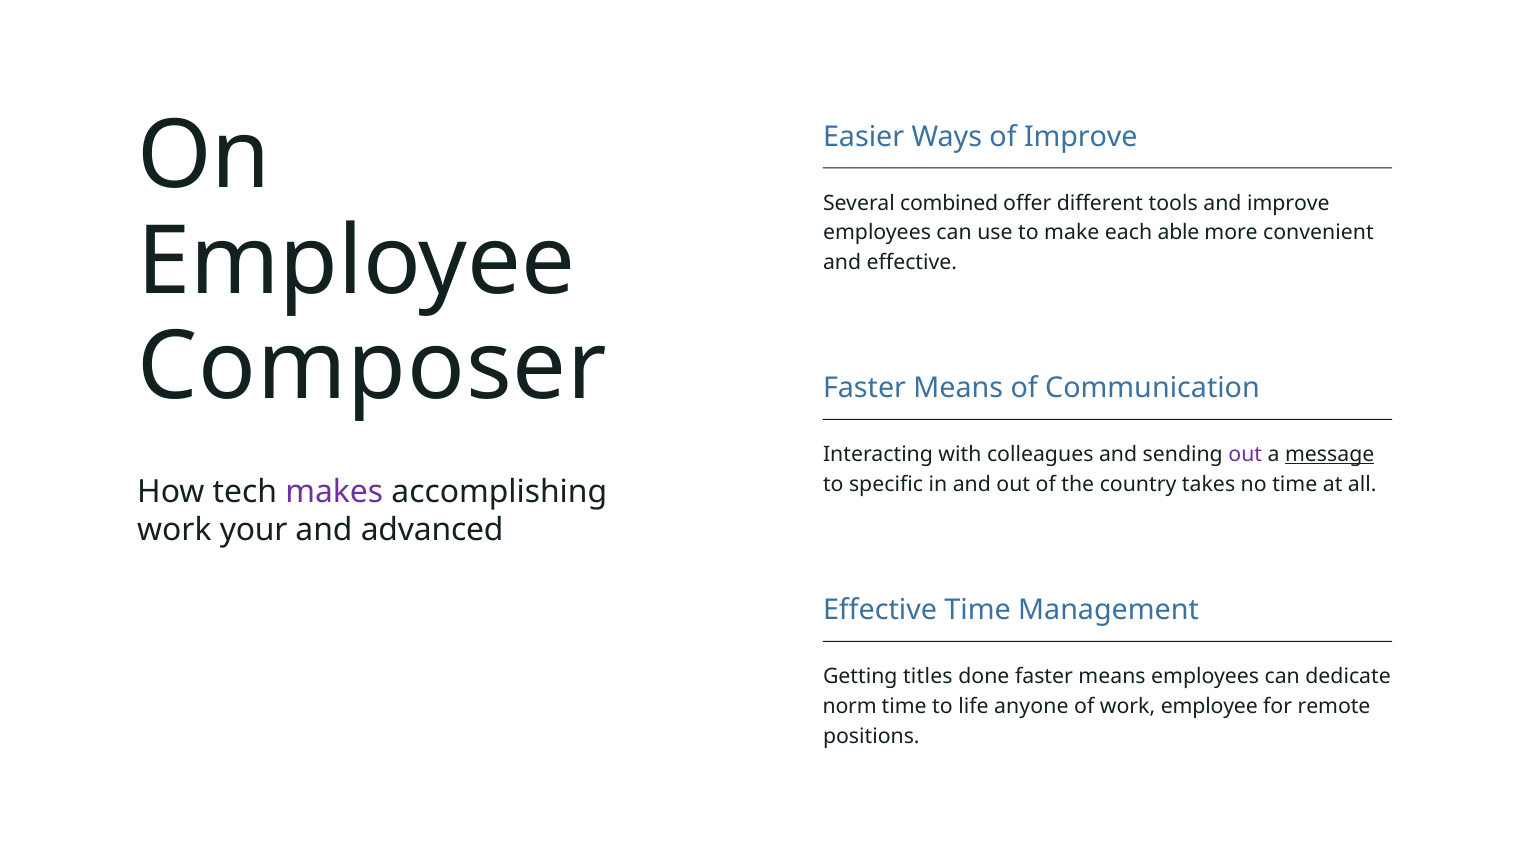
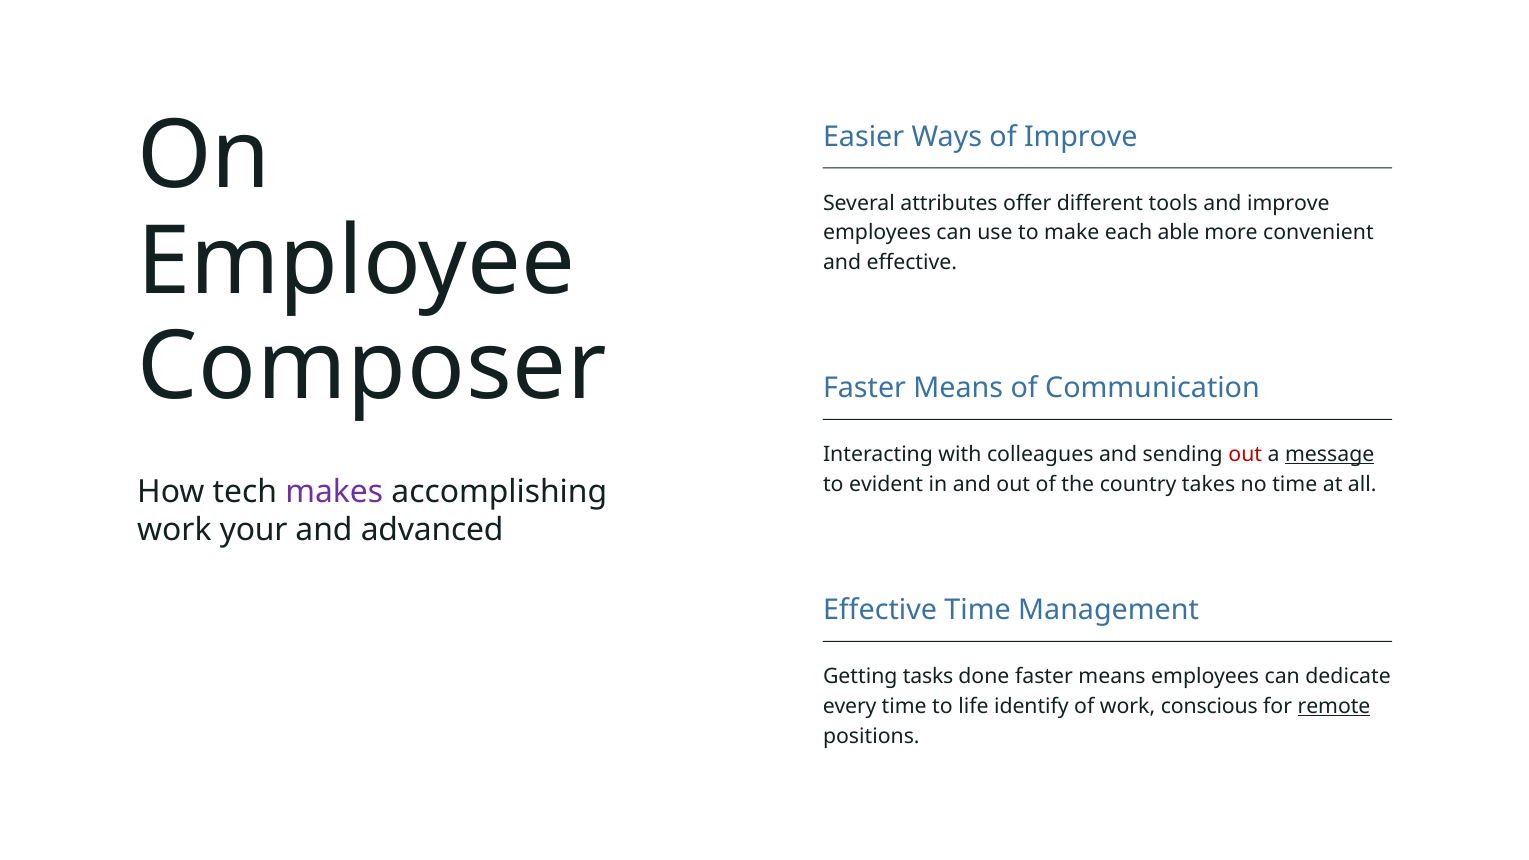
combined: combined -> attributes (949, 203)
out colour: purple -> red (1245, 455)
specific: specific -> evident (886, 484)
titles: titles -> tasks (928, 677)
norm: norm -> every (850, 706)
anyone: anyone -> identify (1031, 706)
work employee: employee -> conscious (1209, 706)
remote underline: none -> present (1334, 706)
